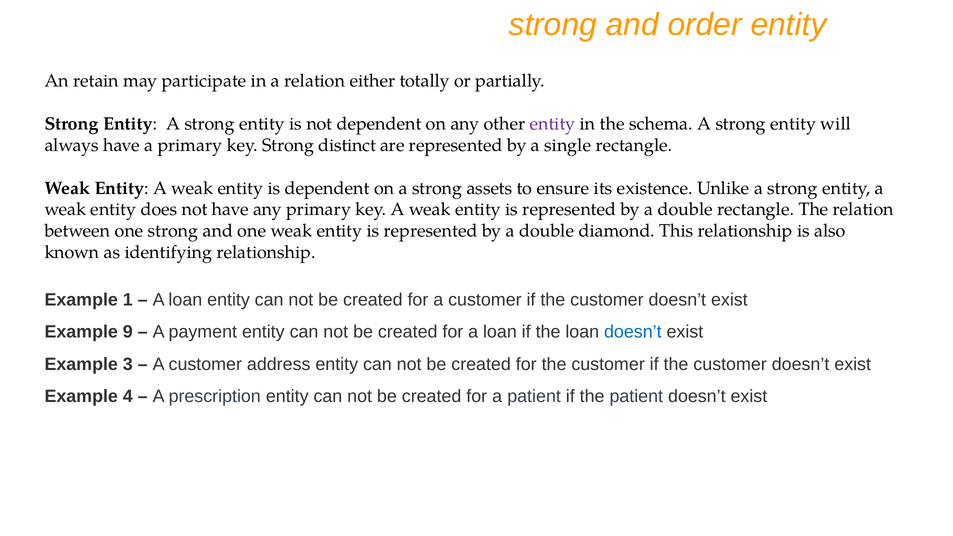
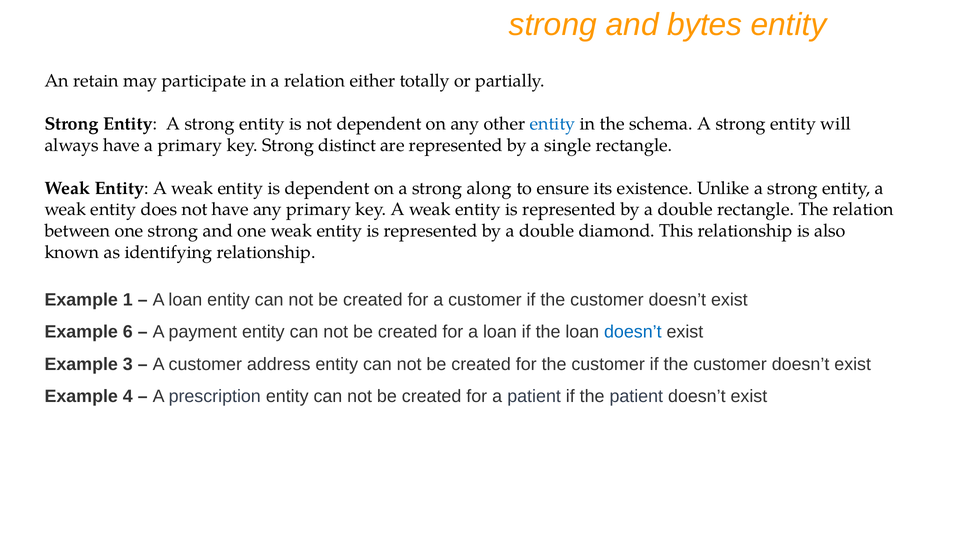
order: order -> bytes (705, 25)
entity colour: purple -> blue (552, 124)
assets: assets -> along (489, 188)
9: 9 -> 6 (128, 332)
